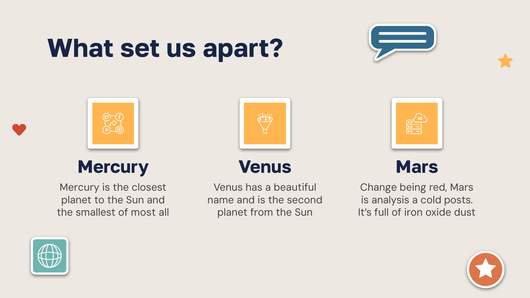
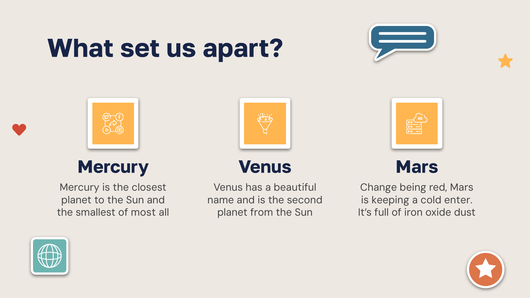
analysis: analysis -> keeping (390, 200)
posts: posts -> enter (458, 200)
